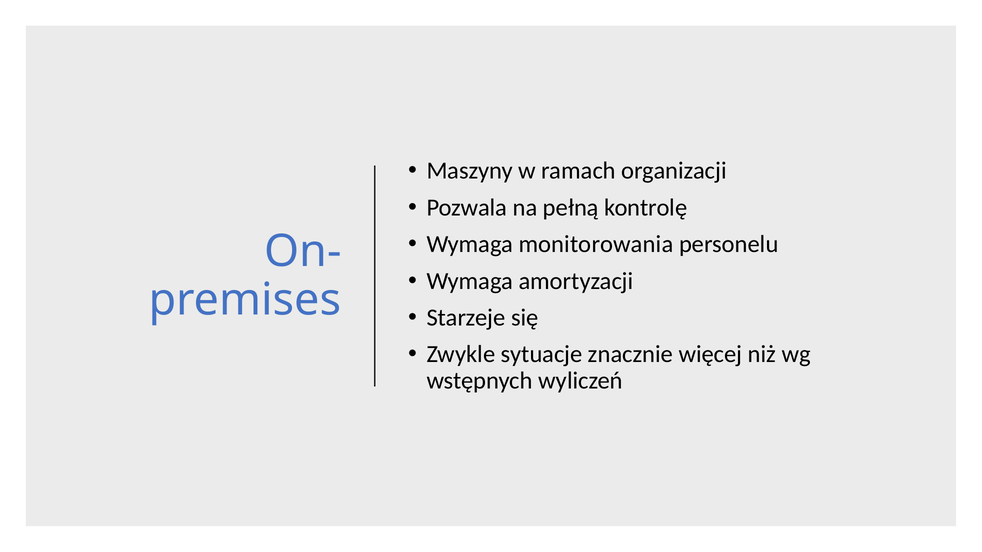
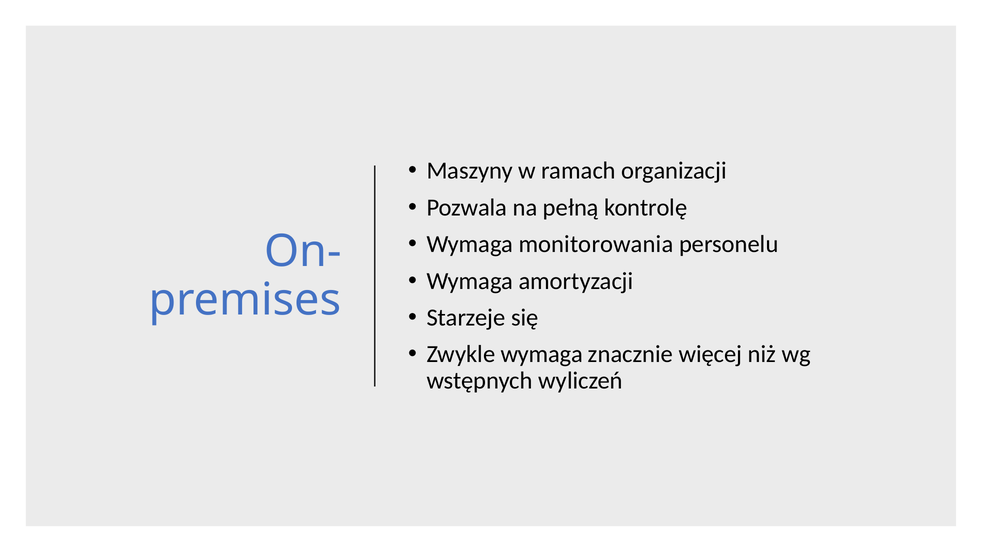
Zwykle sytuacje: sytuacje -> wymaga (542, 355)
